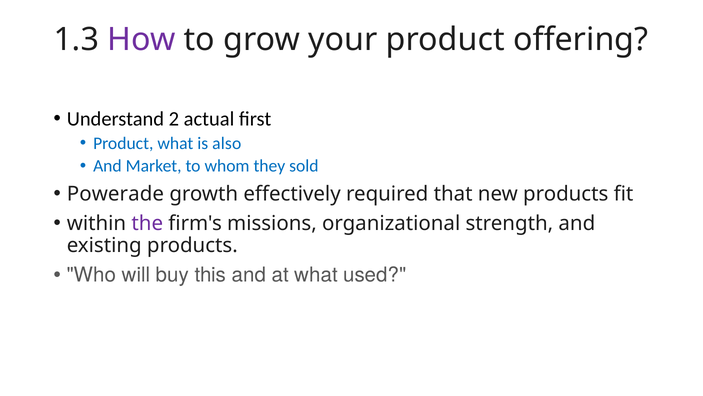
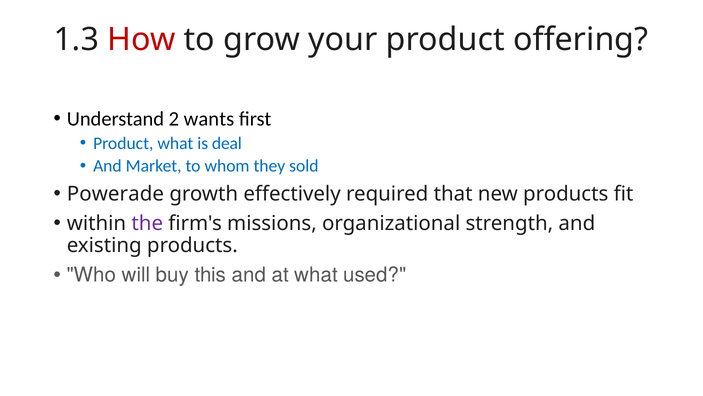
How colour: purple -> red (142, 40)
actual: actual -> wants (209, 119)
also: also -> deal (227, 143)
